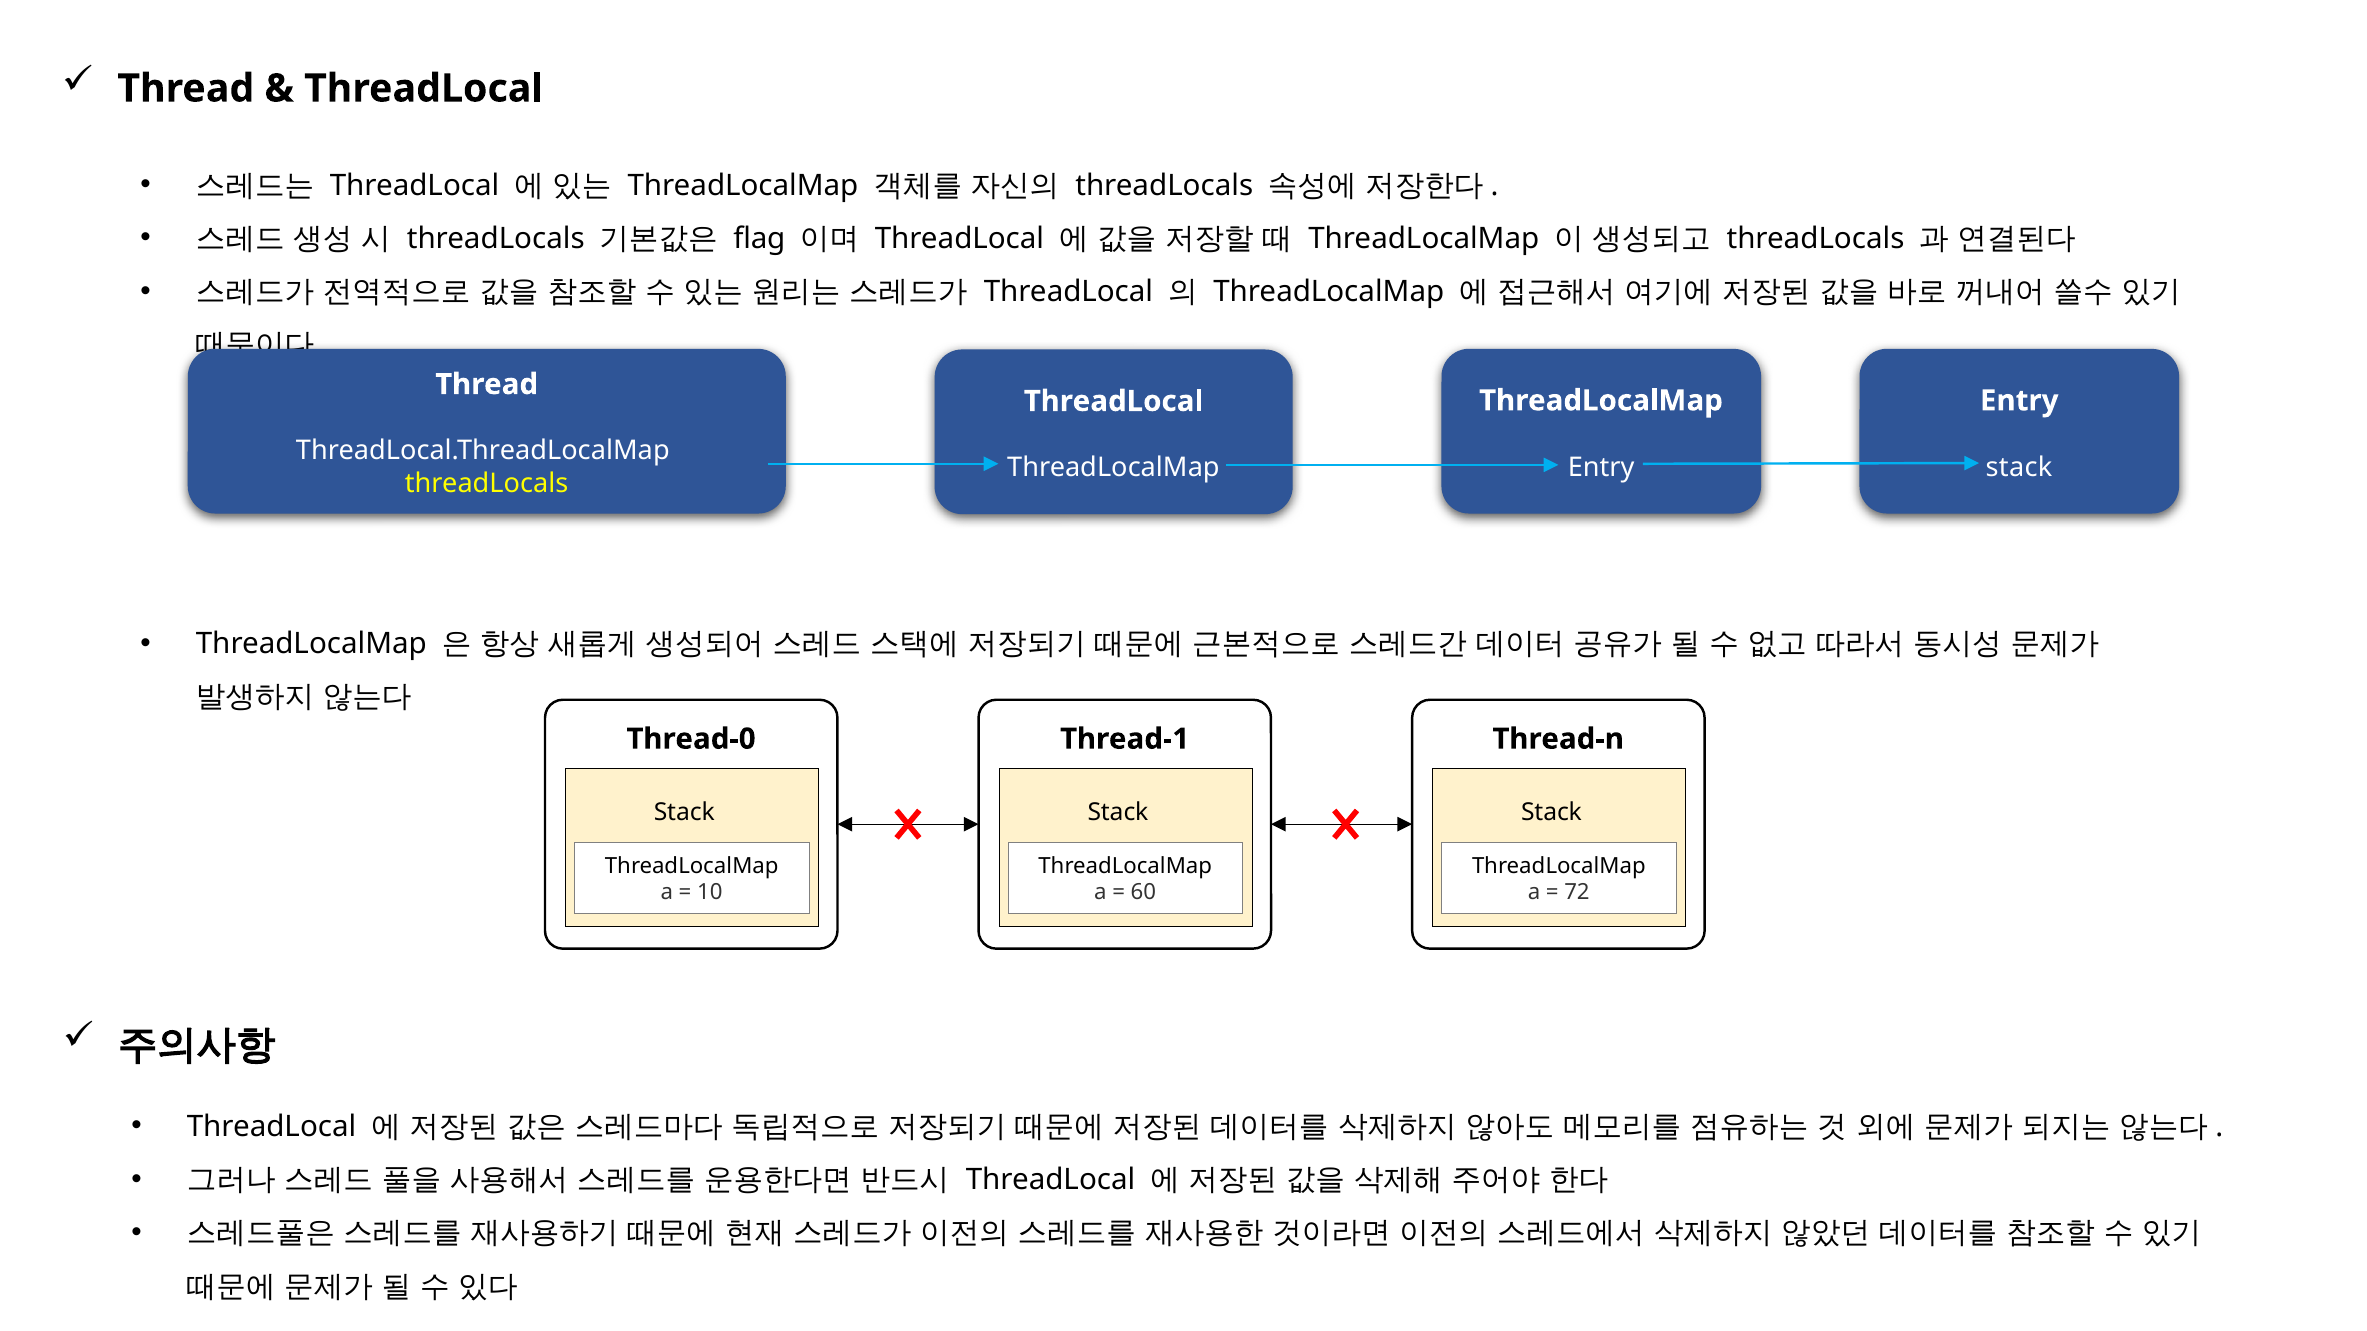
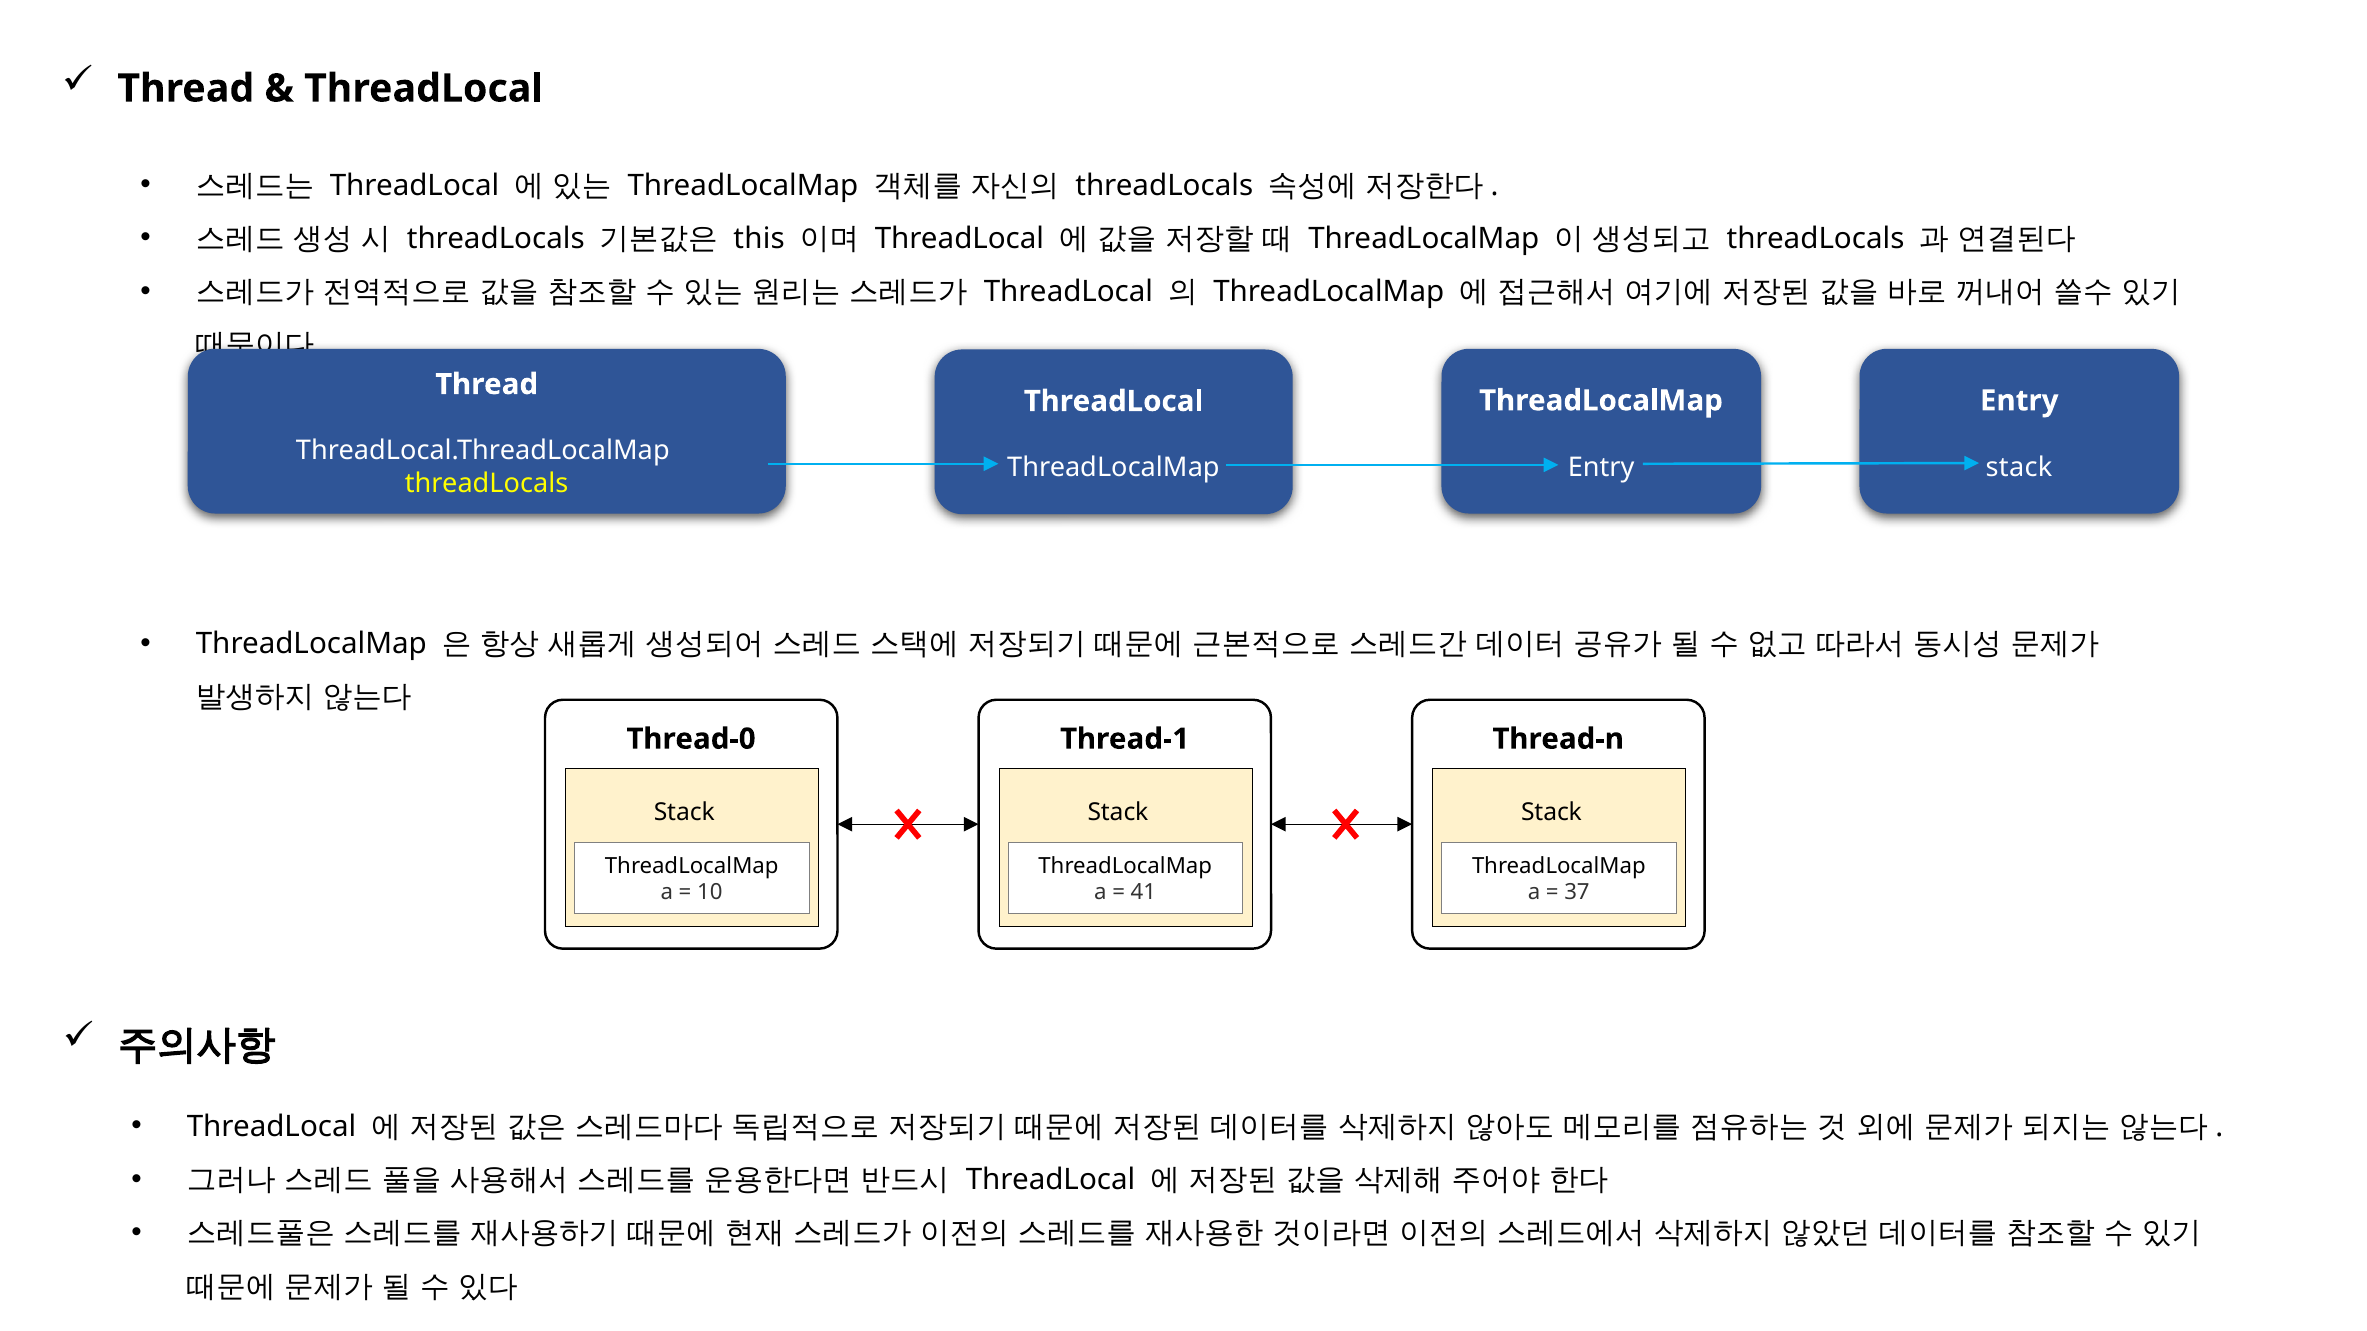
flag: flag -> this (759, 239)
60: 60 -> 41 (1143, 893)
72: 72 -> 37 (1577, 893)
